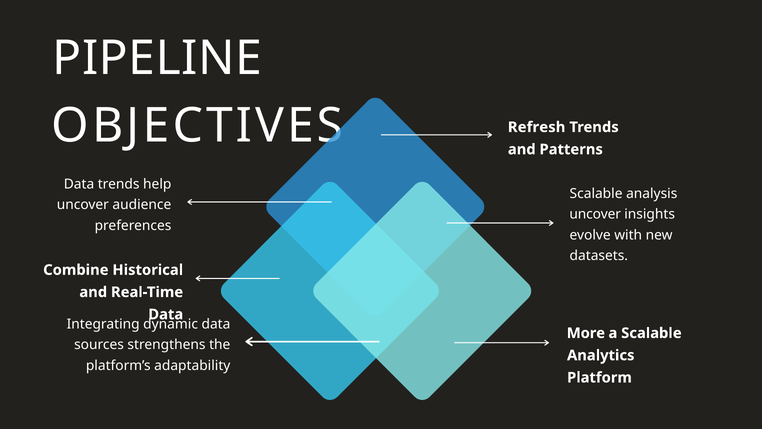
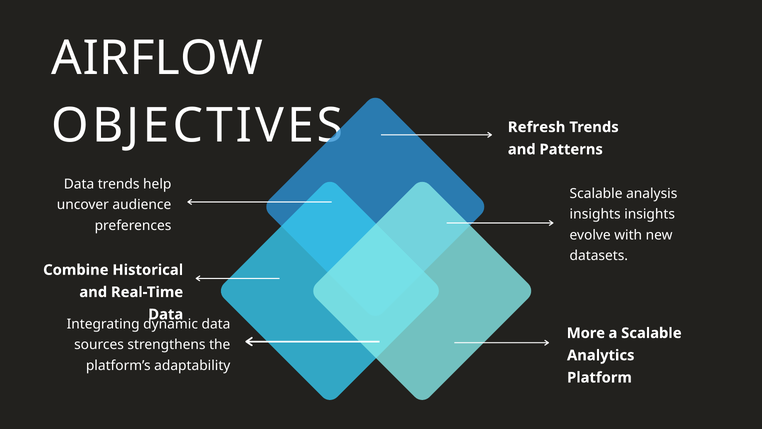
PIPELINE: PIPELINE -> AIRFLOW (157, 58)
uncover: uncover -> insights (595, 214)
